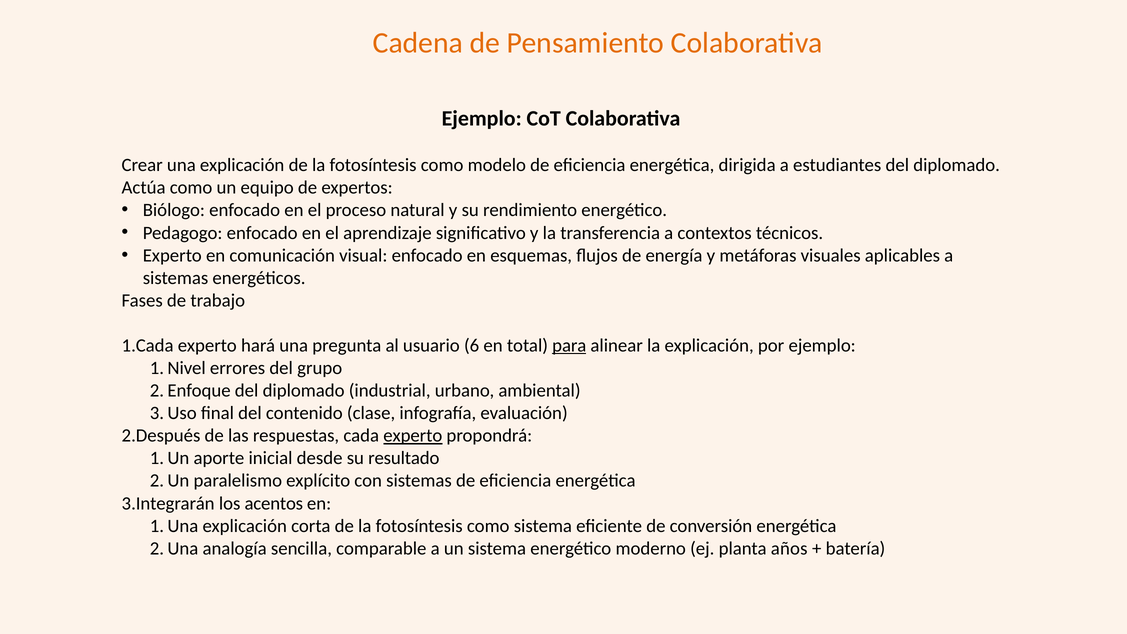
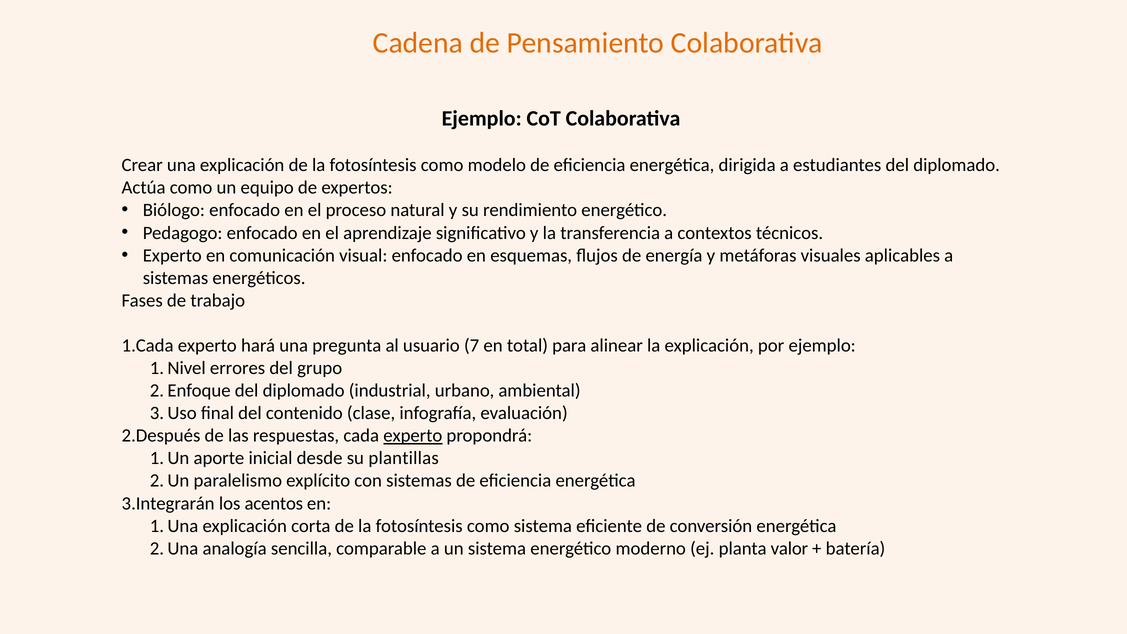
6: 6 -> 7 (472, 345)
para underline: present -> none (569, 345)
resultado: resultado -> plantillas (404, 458)
años: años -> valor (789, 548)
